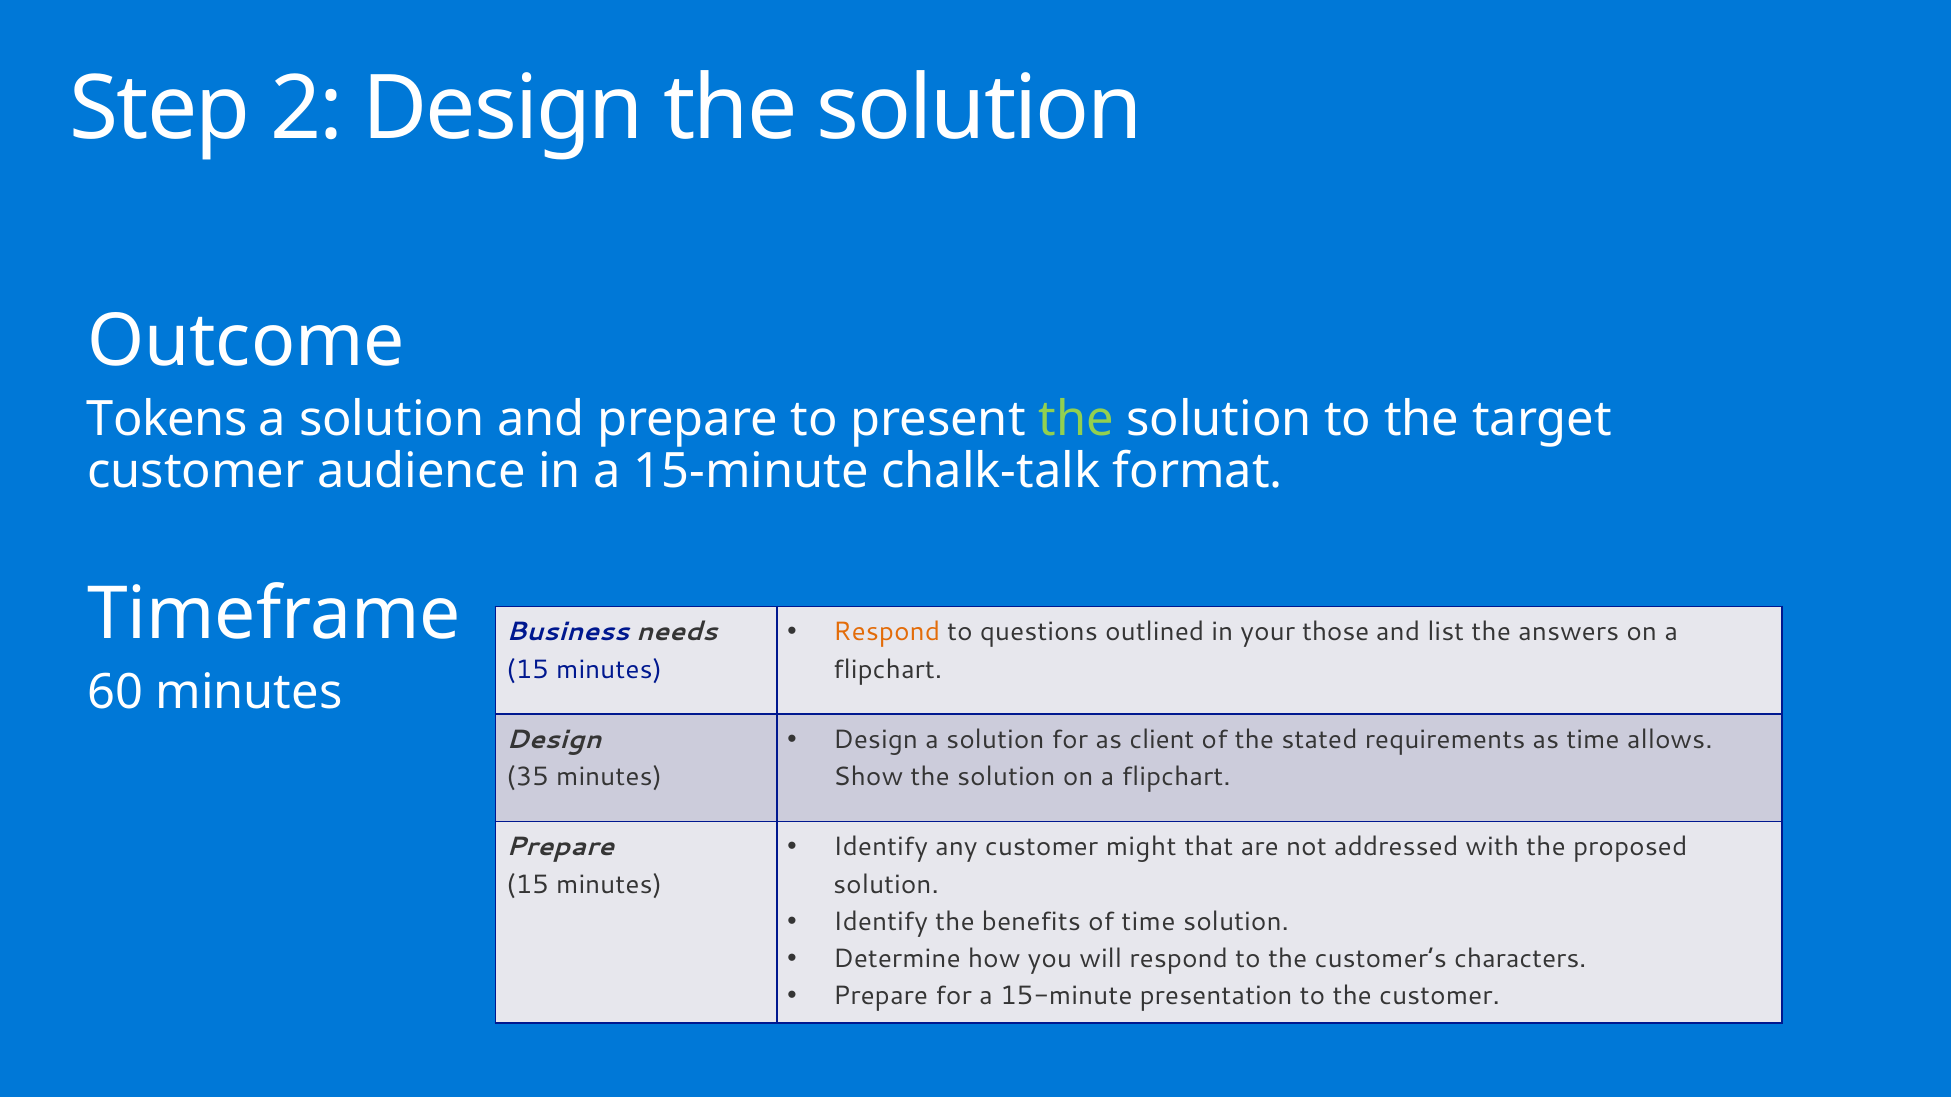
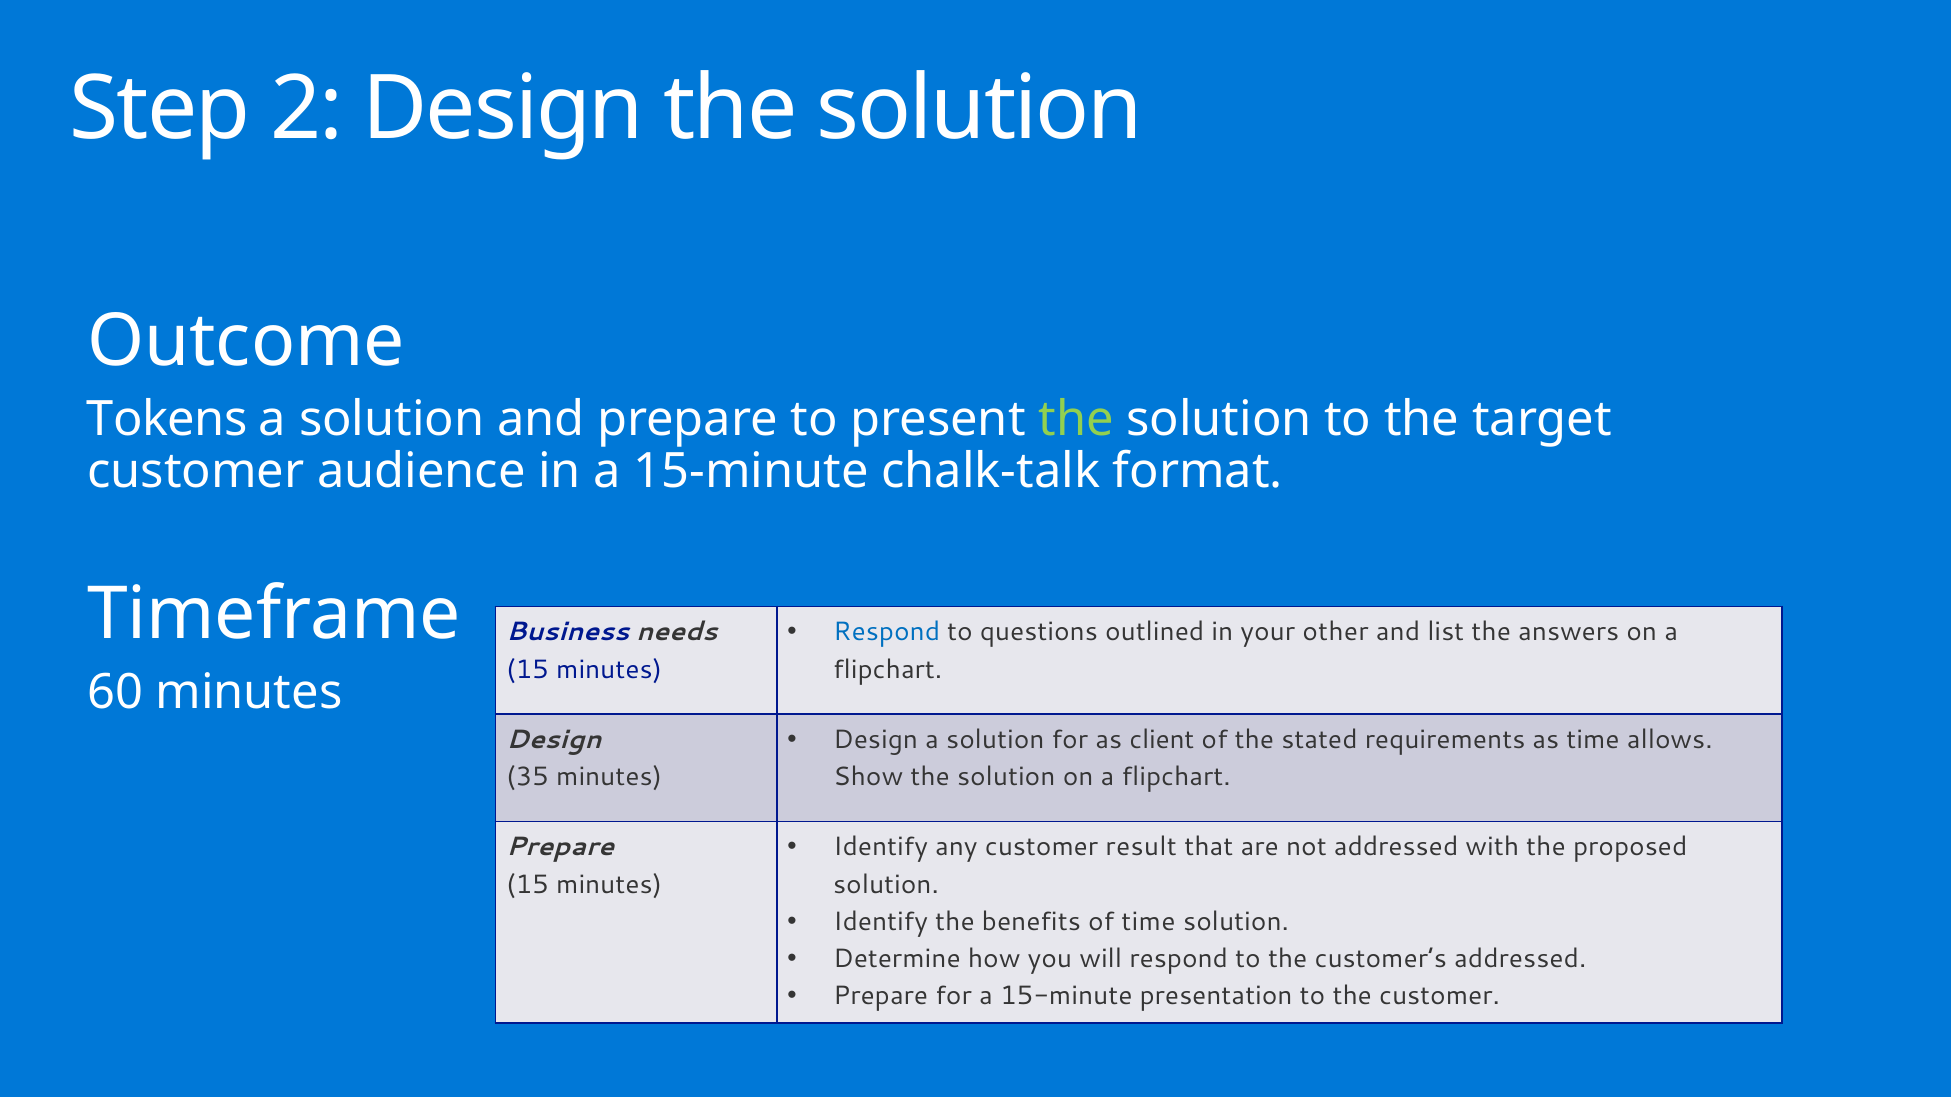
Respond colour: orange -> blue (887, 632)
those: those -> other (1335, 632)
might: might -> result (1141, 847)
customer’s characters: characters -> addressed (1520, 959)
